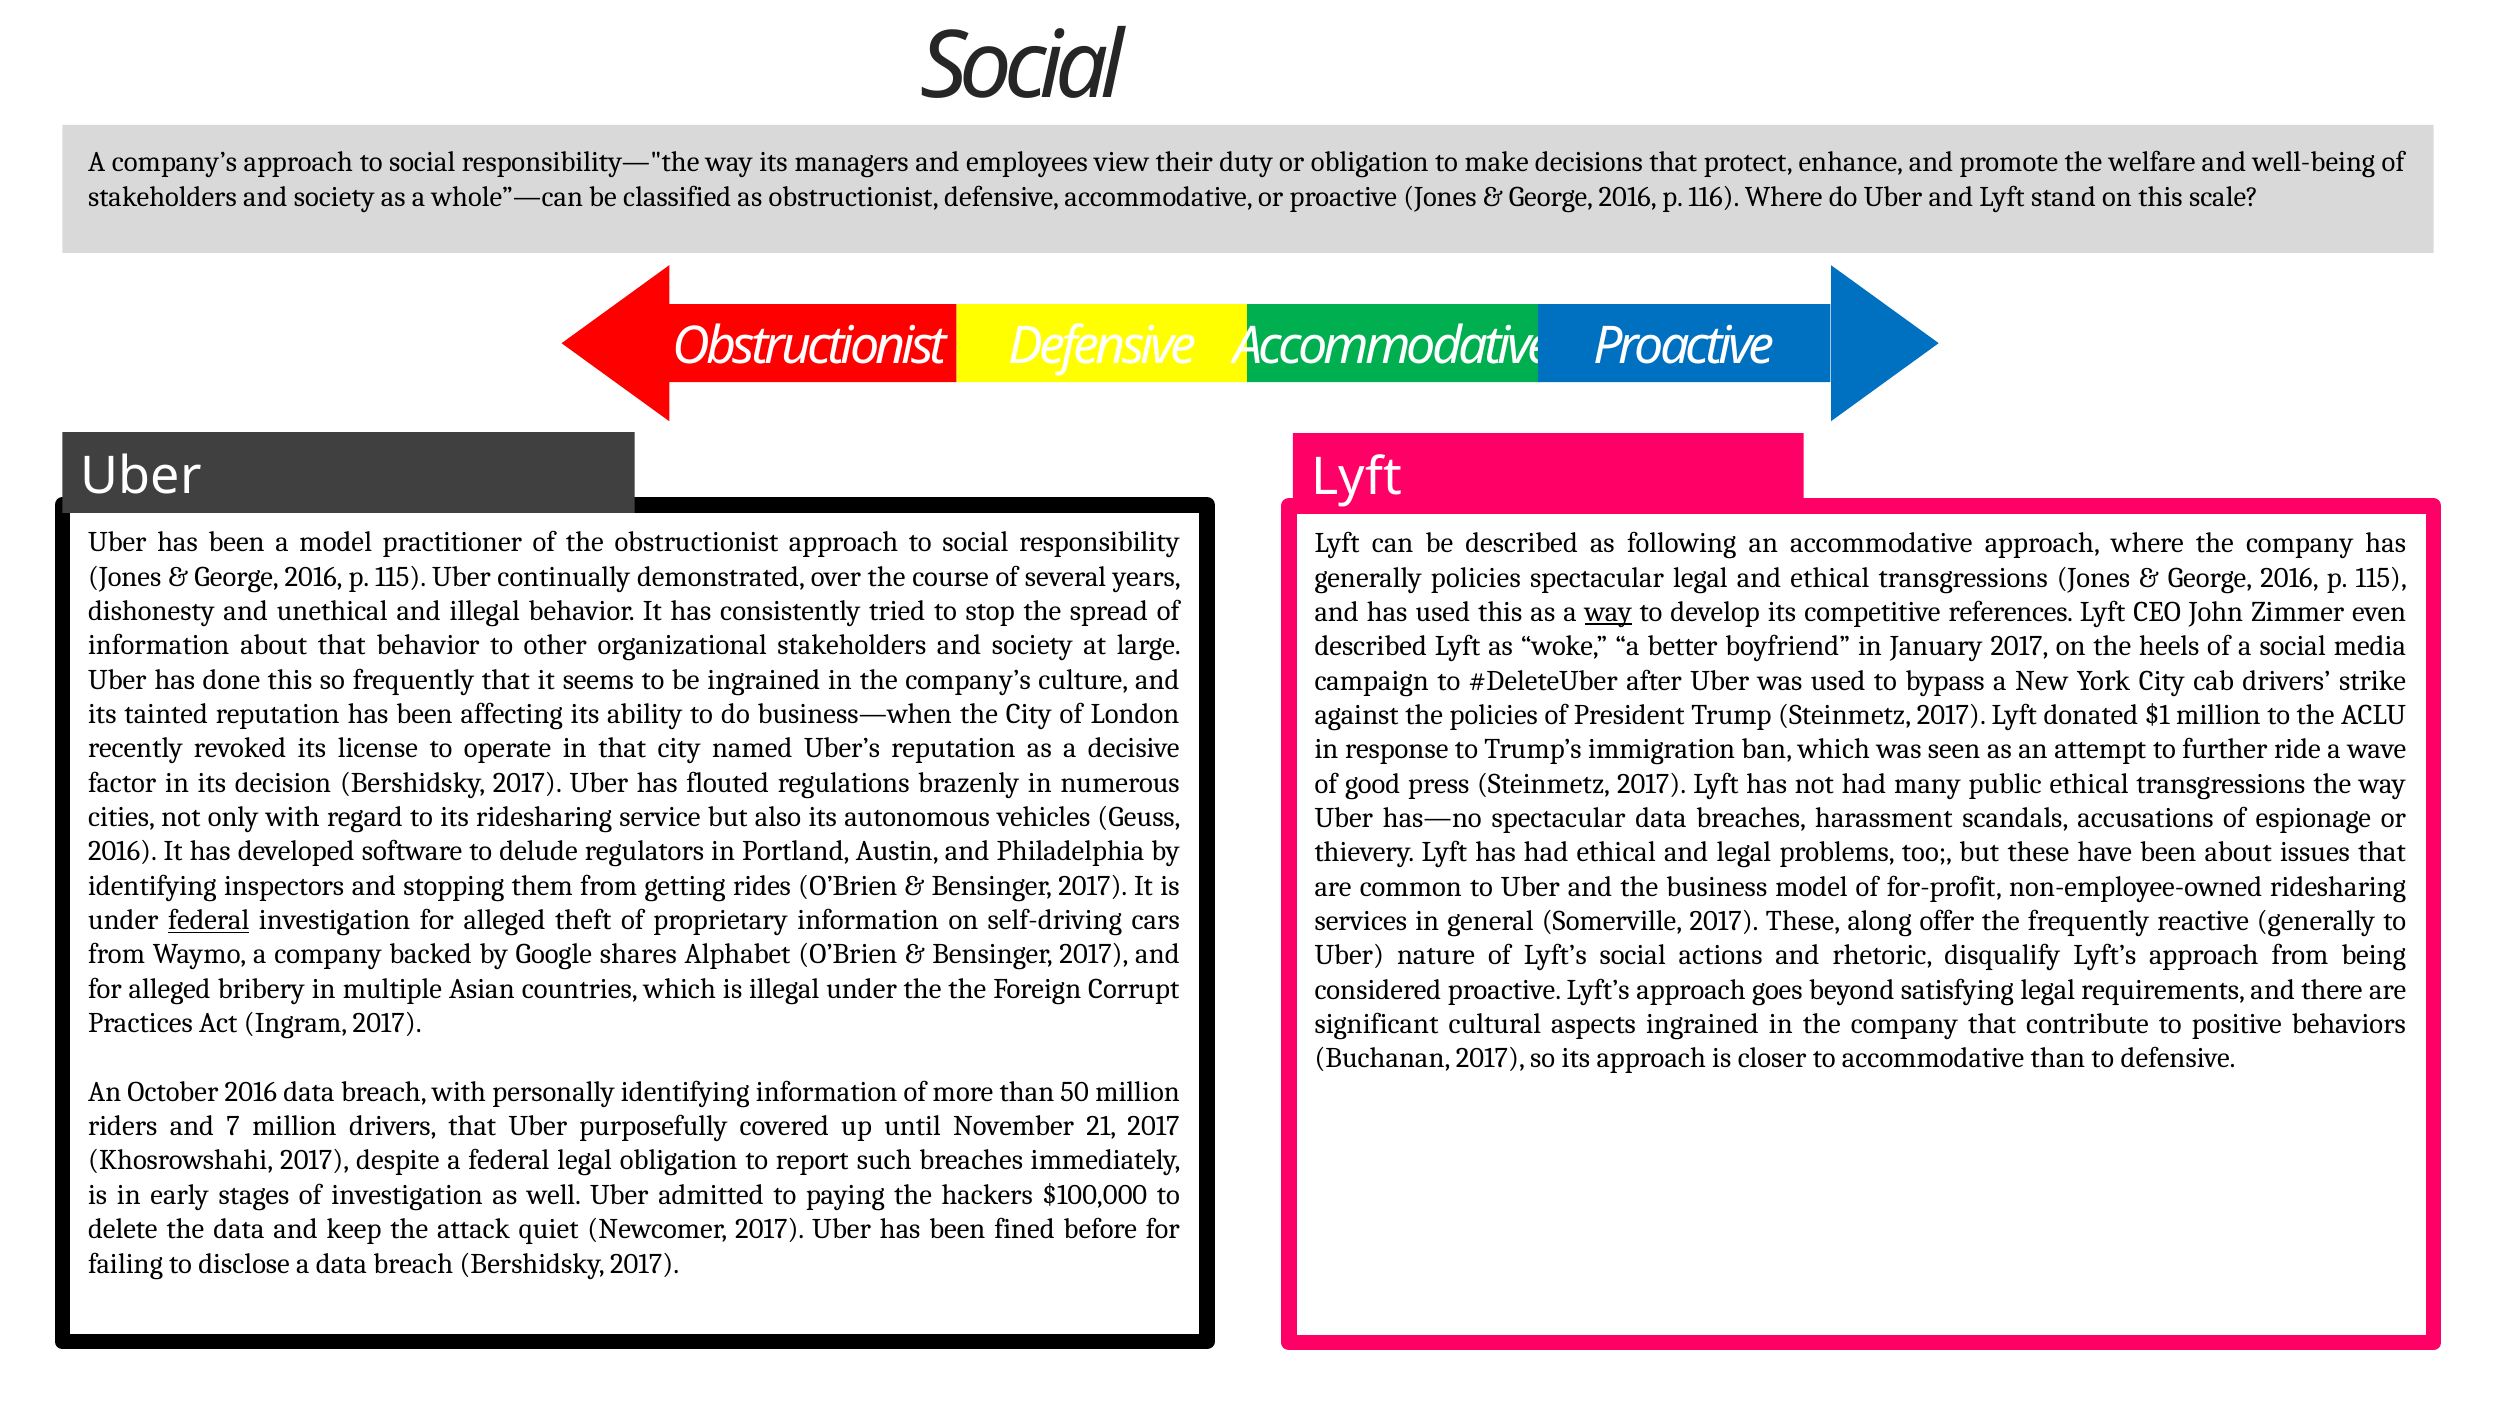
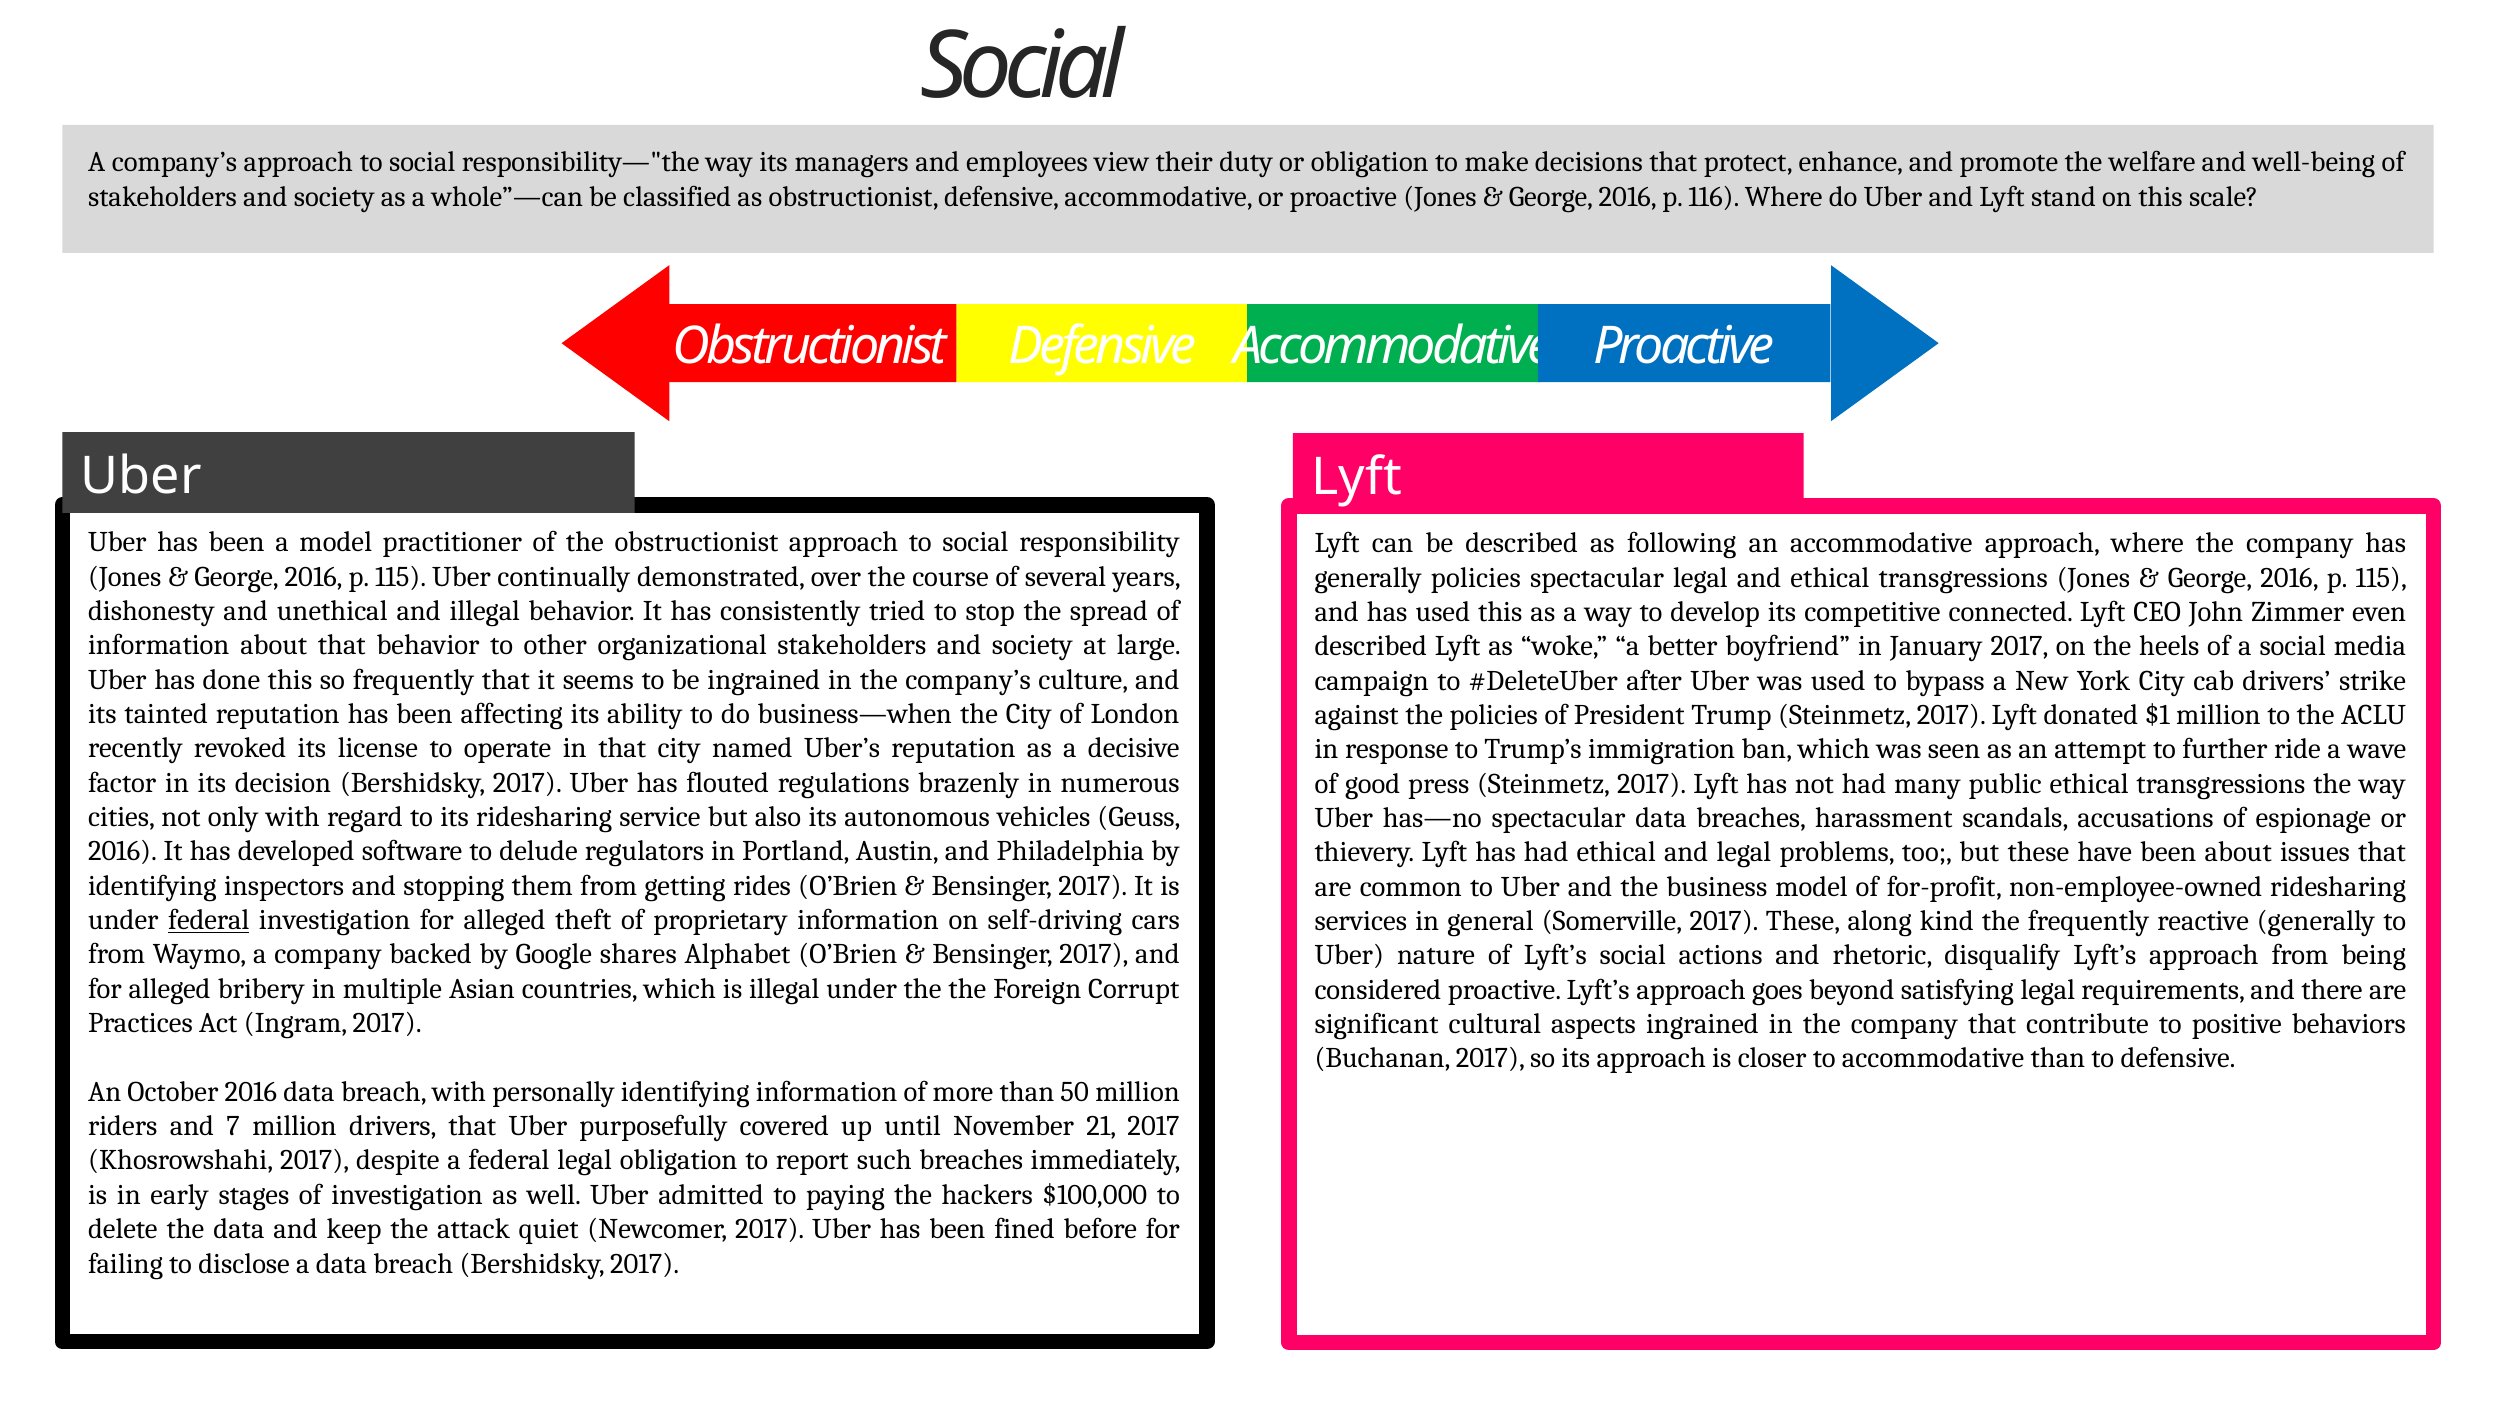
way underline: present -> none (1608, 612)
references: references -> connected (2011, 612)
offer: offer -> kind (1947, 921)
